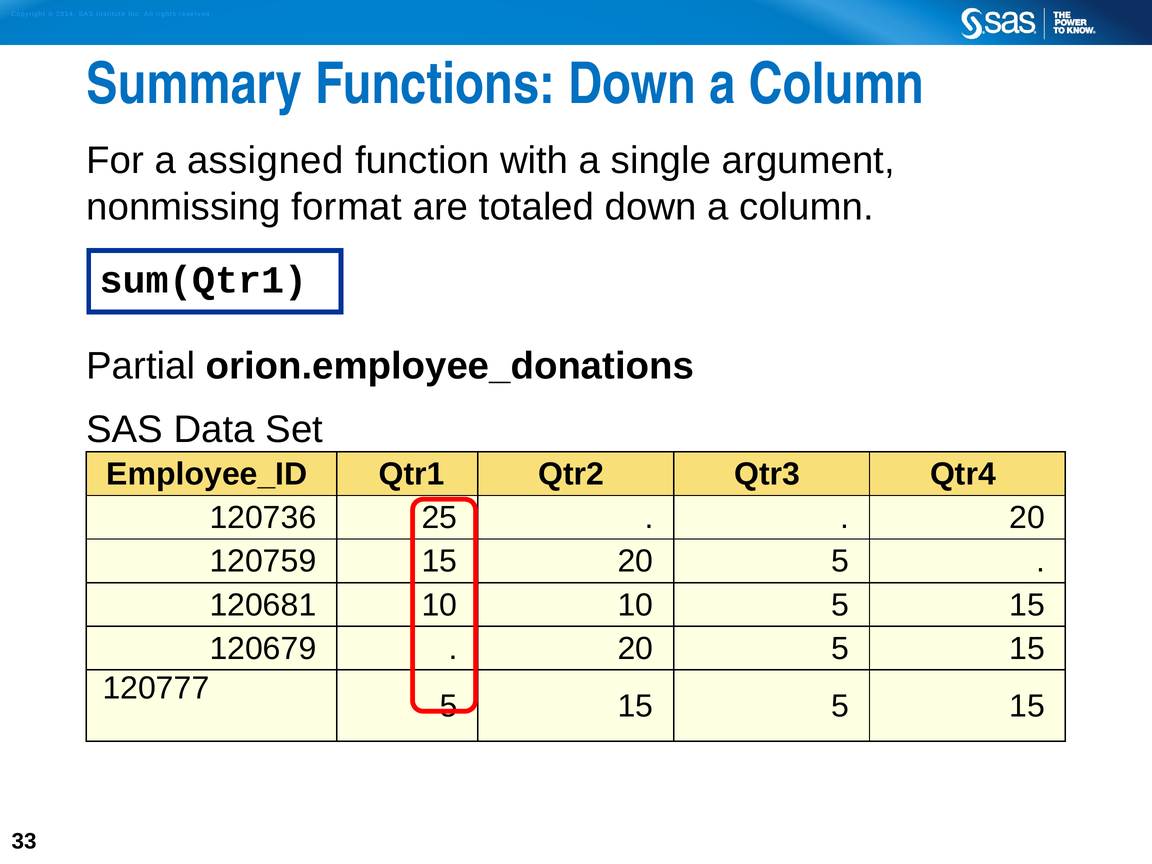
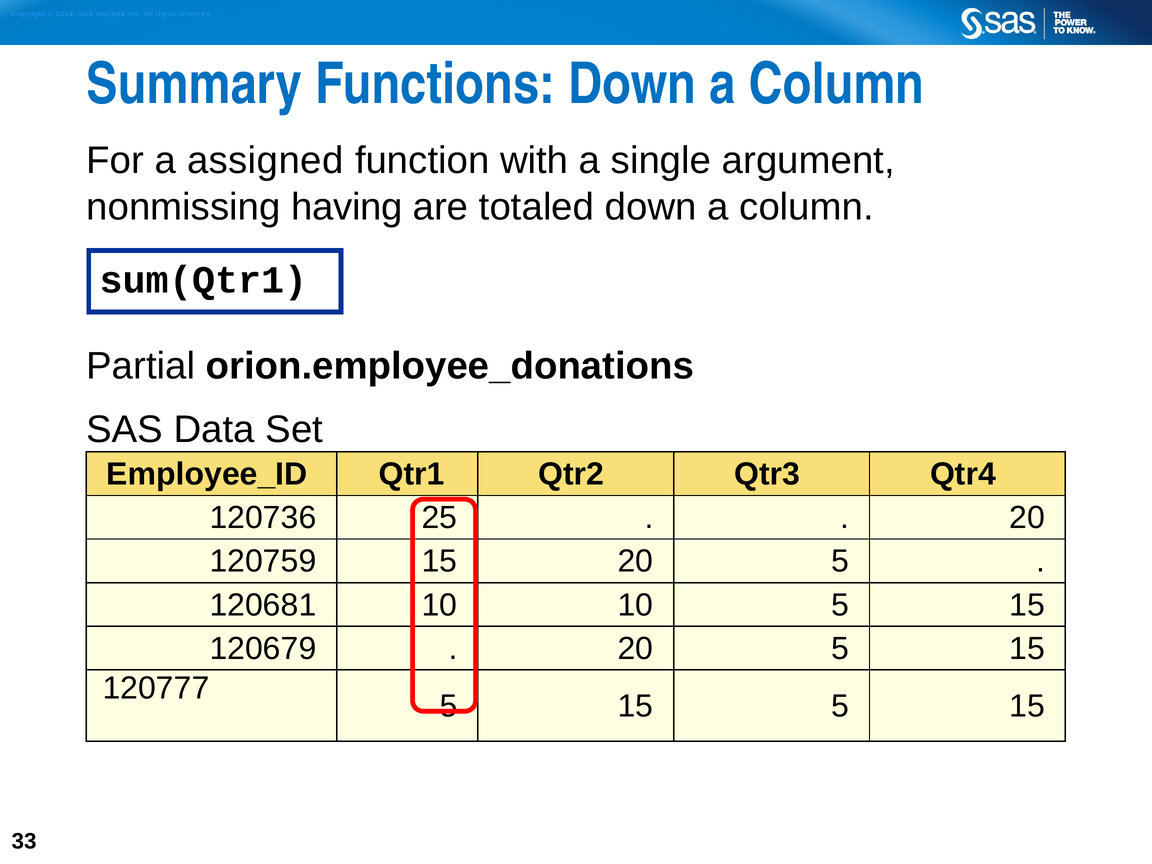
format: format -> having (347, 207)
